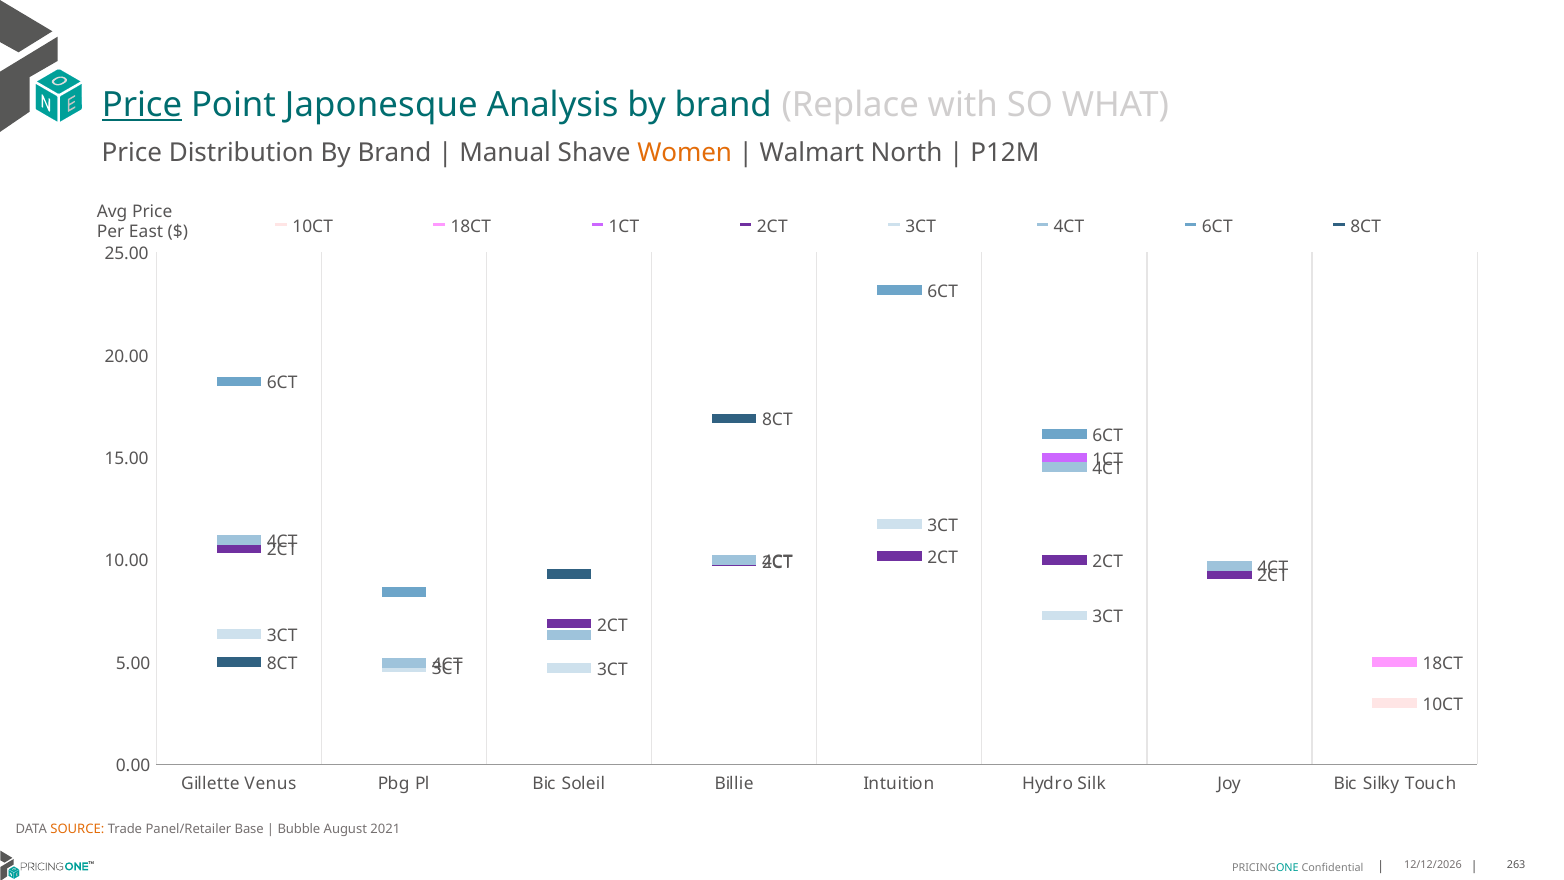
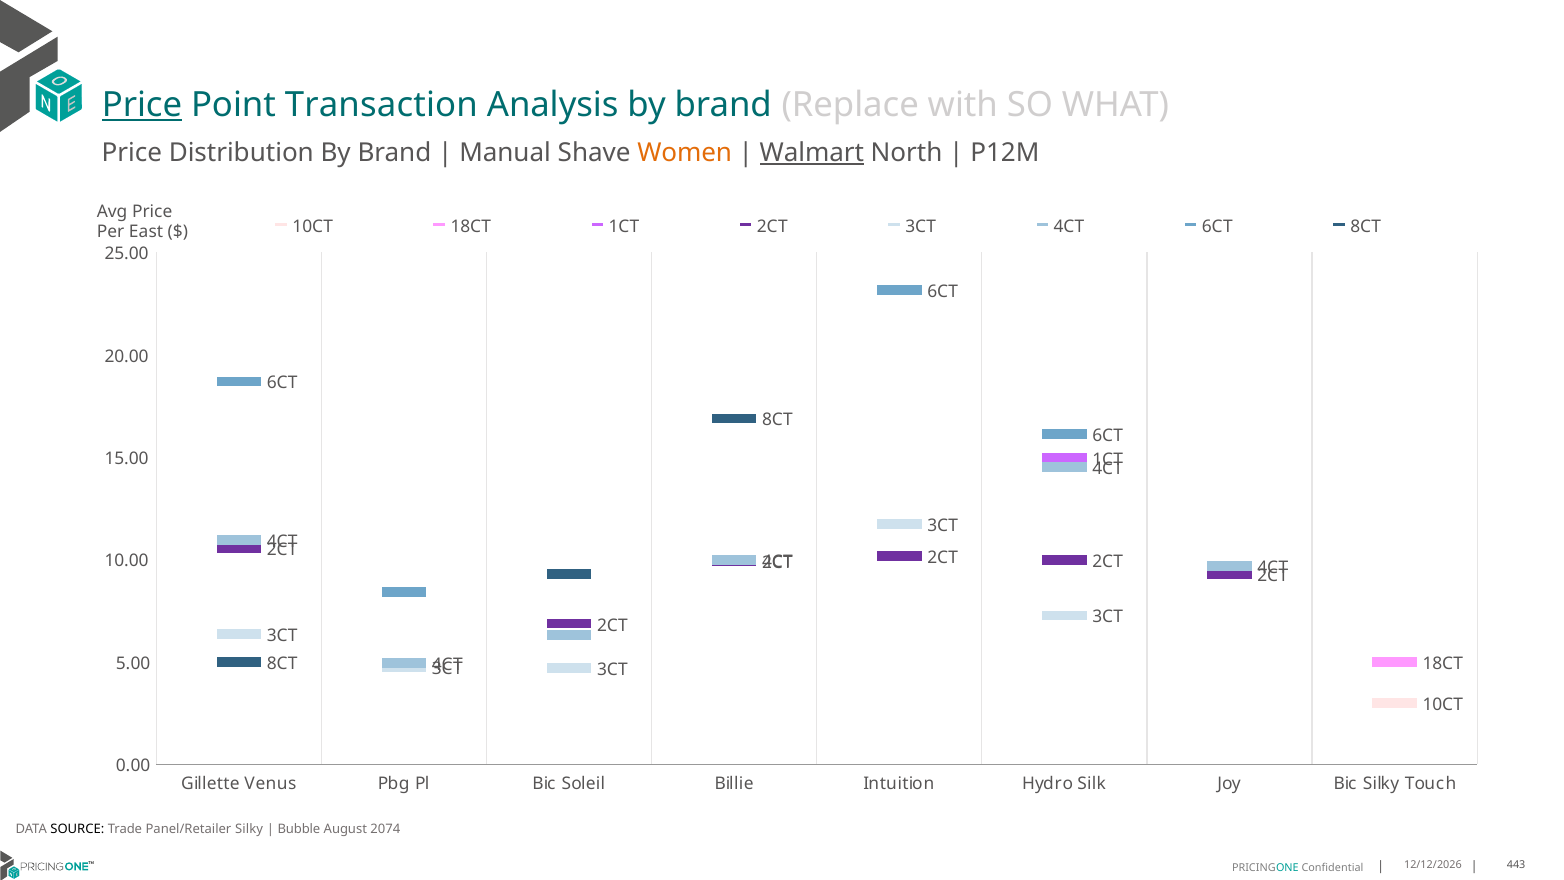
Japonesque: Japonesque -> Transaction (381, 105)
Walmart underline: none -> present (812, 152)
SOURCE colour: orange -> black (77, 829)
Panel/Retailer Base: Base -> Silky (249, 829)
2021: 2021 -> 2074 (385, 829)
263: 263 -> 443 (1516, 865)
